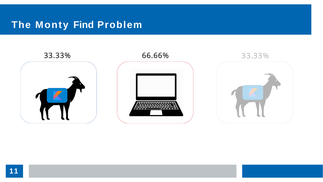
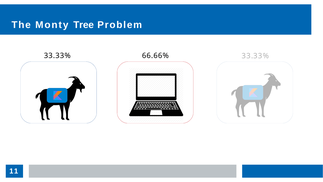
Find: Find -> Tree (84, 25)
